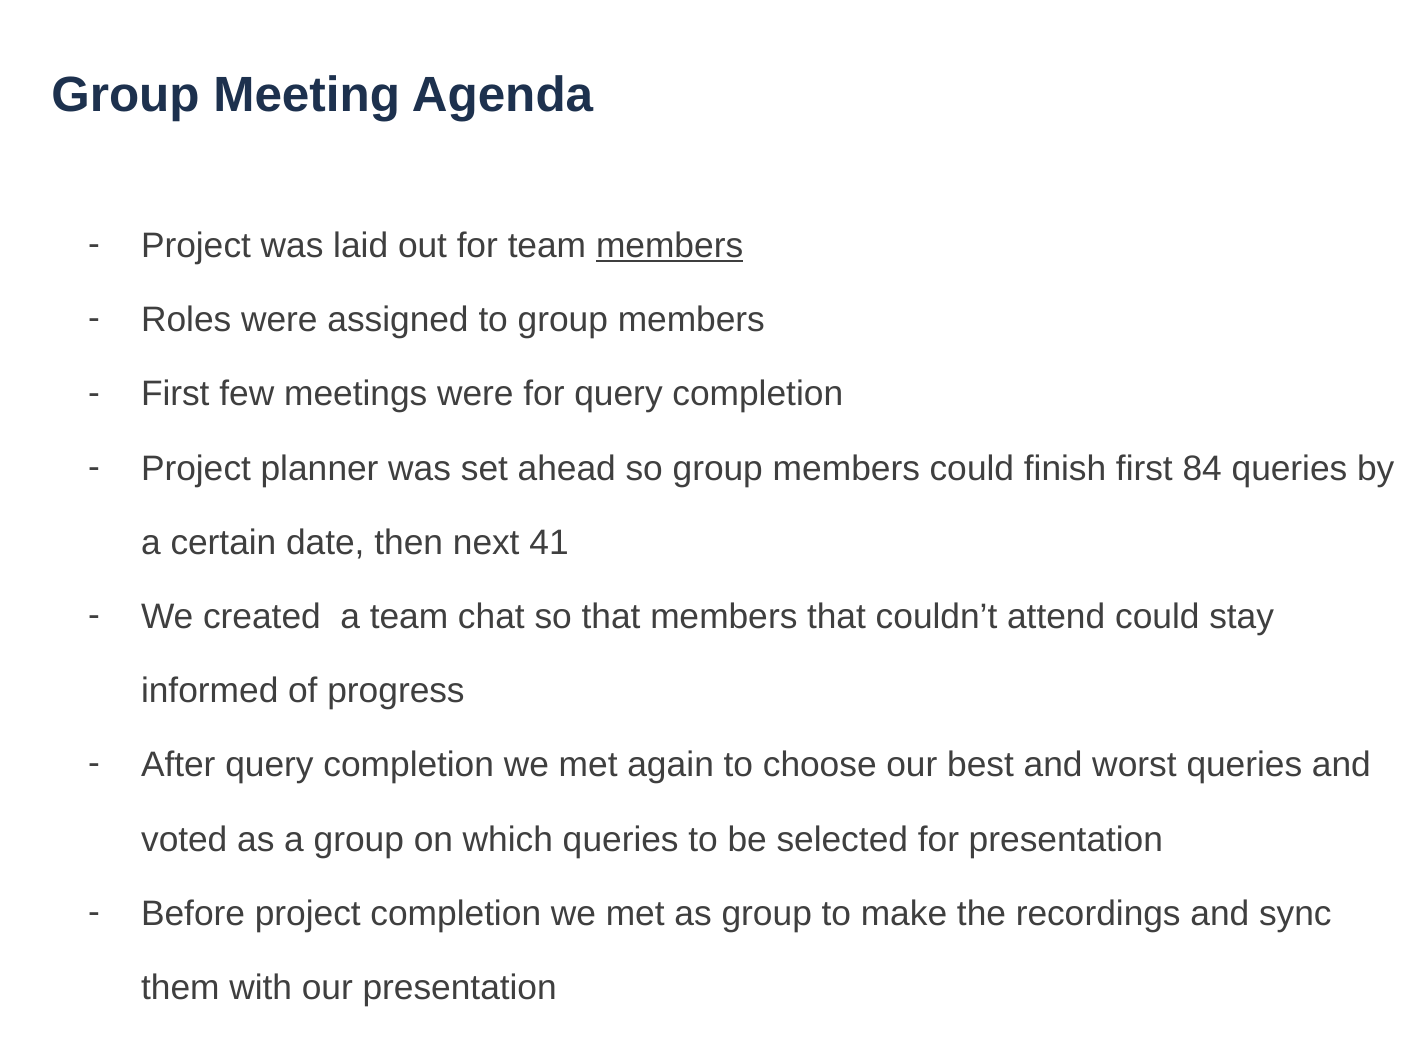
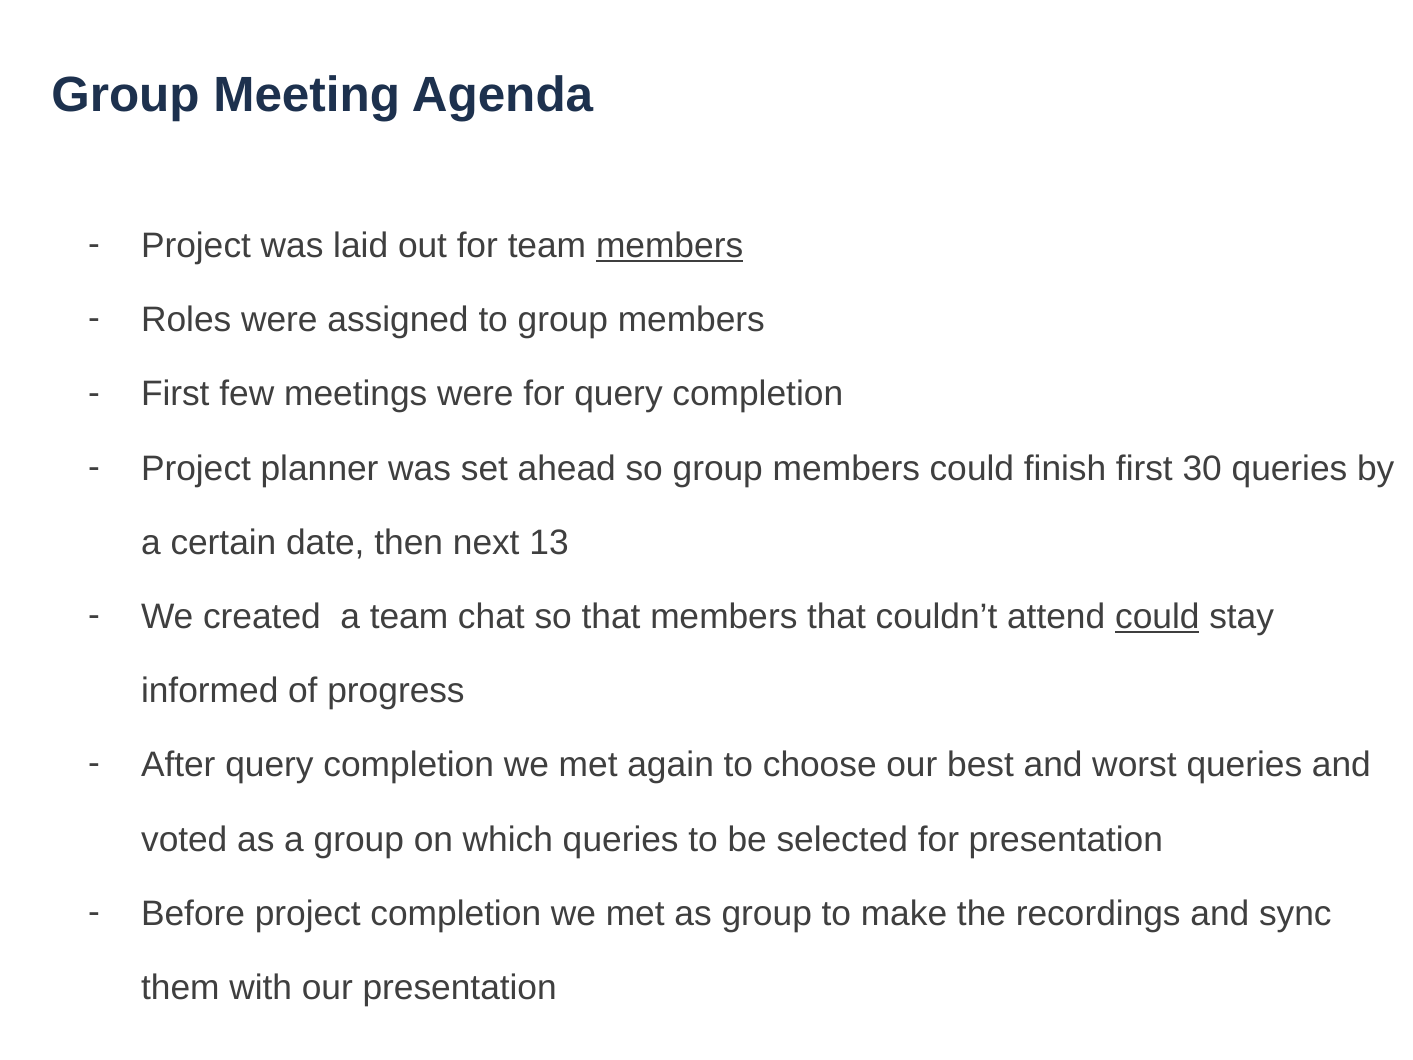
84: 84 -> 30 (1202, 468)
41: 41 -> 13 (549, 543)
could underline: none -> present (1157, 617)
